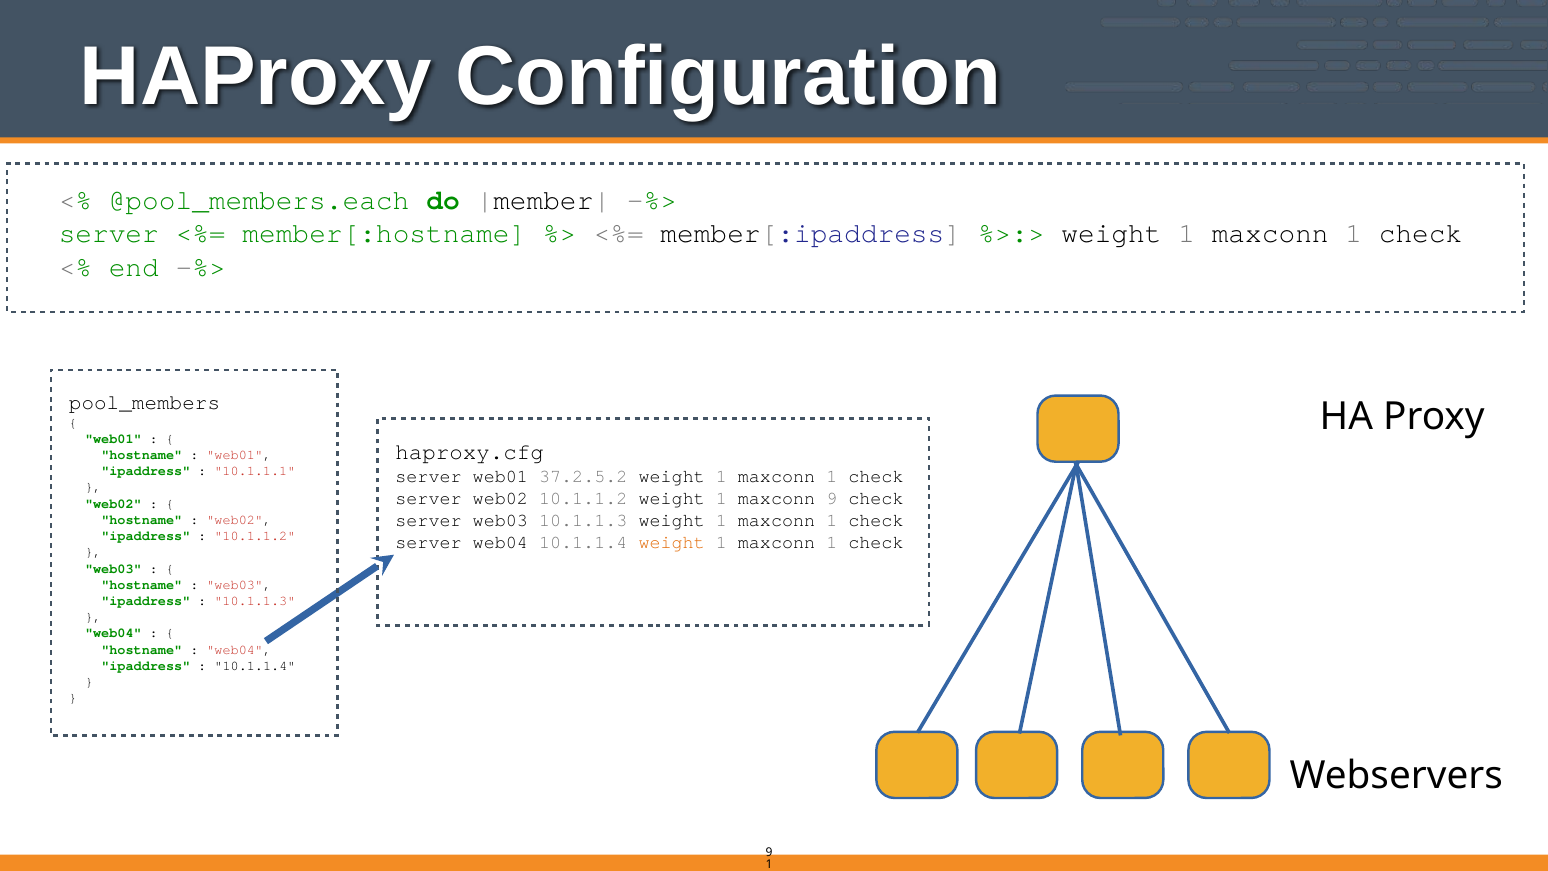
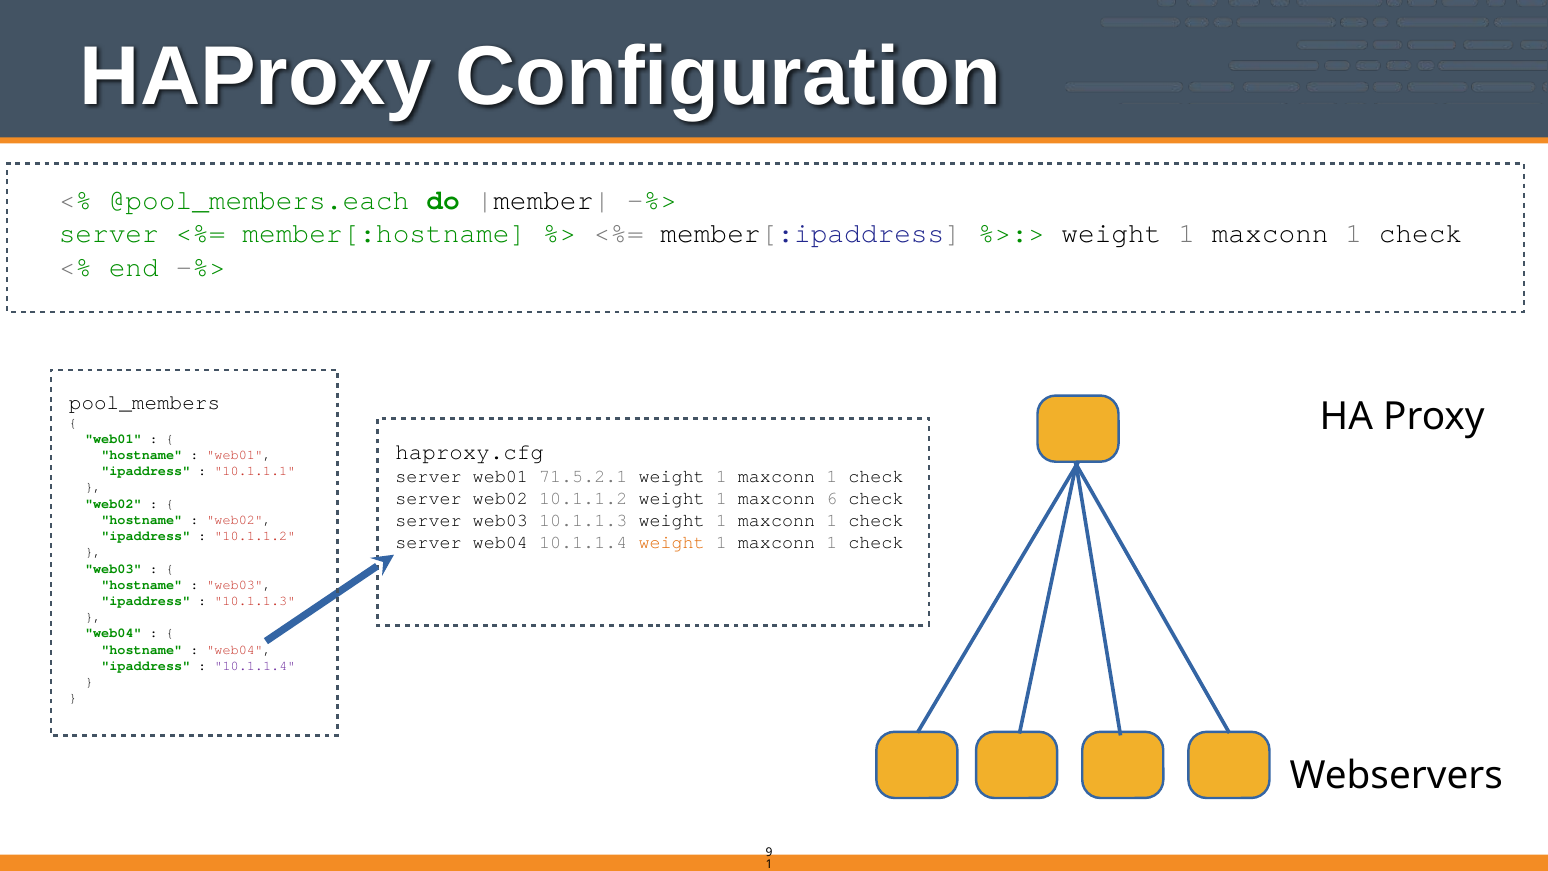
37.2.5.2: 37.2.5.2 -> 71.5.2.1 (583, 476)
maxconn 9: 9 -> 6 (832, 498)
10.1.1.4 colour: black -> purple (255, 666)
